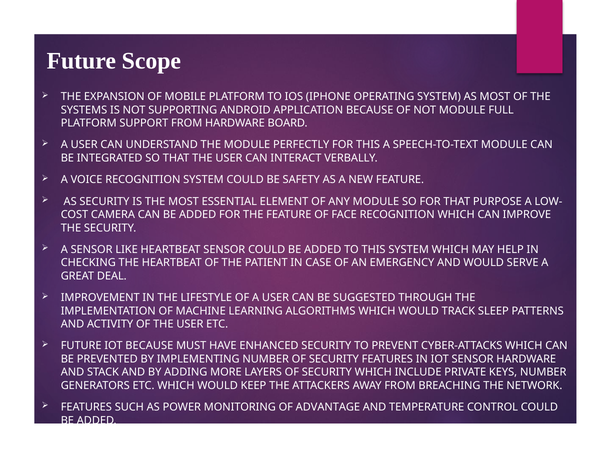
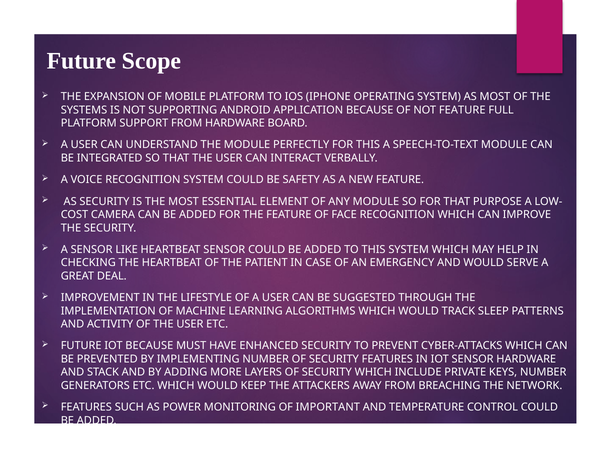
NOT MODULE: MODULE -> FEATURE (462, 110)
ADVANTAGE: ADVANTAGE -> IMPORTANT (328, 408)
